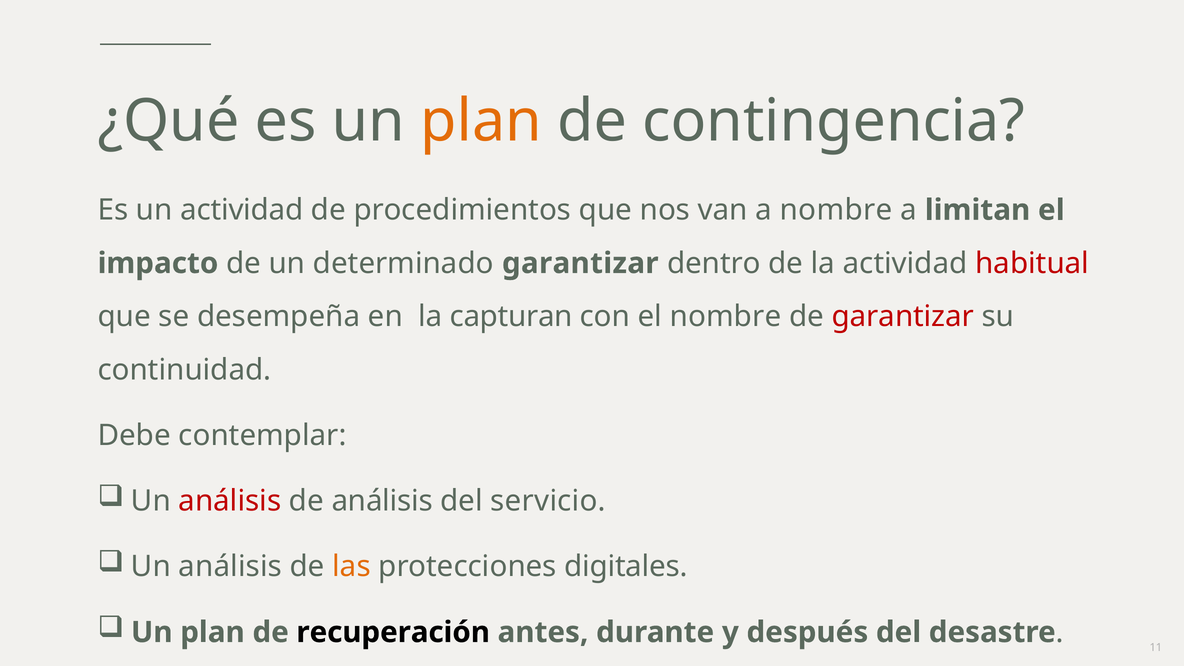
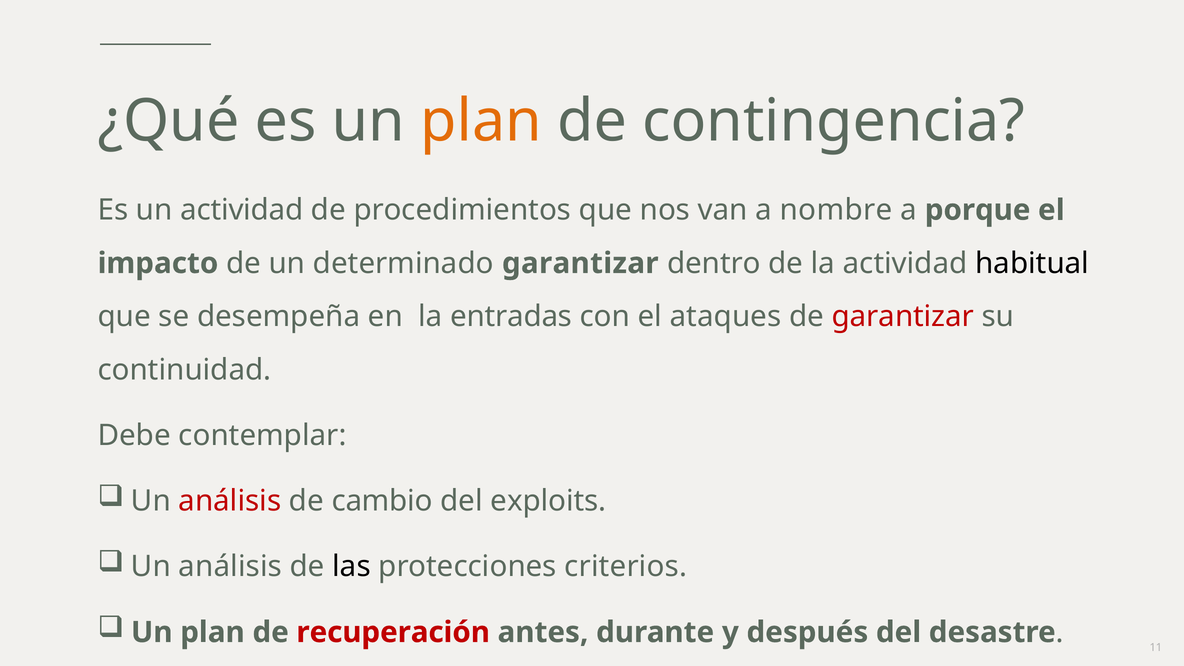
limitan: limitan -> porque (978, 210)
habitual colour: red -> black (1032, 263)
capturan: capturan -> entradas (511, 317)
el nombre: nombre -> ataques (725, 317)
de análisis: análisis -> cambio (382, 501)
servicio: servicio -> exploits (548, 501)
las colour: orange -> black (352, 567)
digitales: digitales -> criterios (626, 567)
recuperación colour: black -> red (393, 632)
